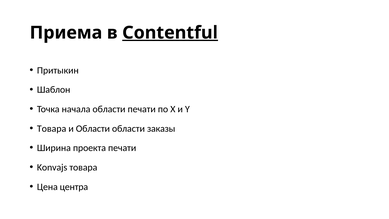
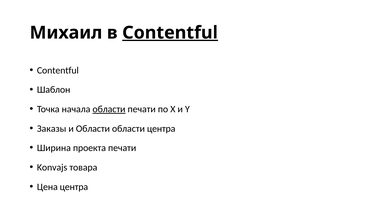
Приема: Приема -> Михаил (66, 33)
Притыкин: Притыкин -> Contentful (58, 70)
области underline: none -> present (109, 109)
Товара: Товара -> Заказы (52, 128)
области заказы: заказы -> центра (161, 128)
